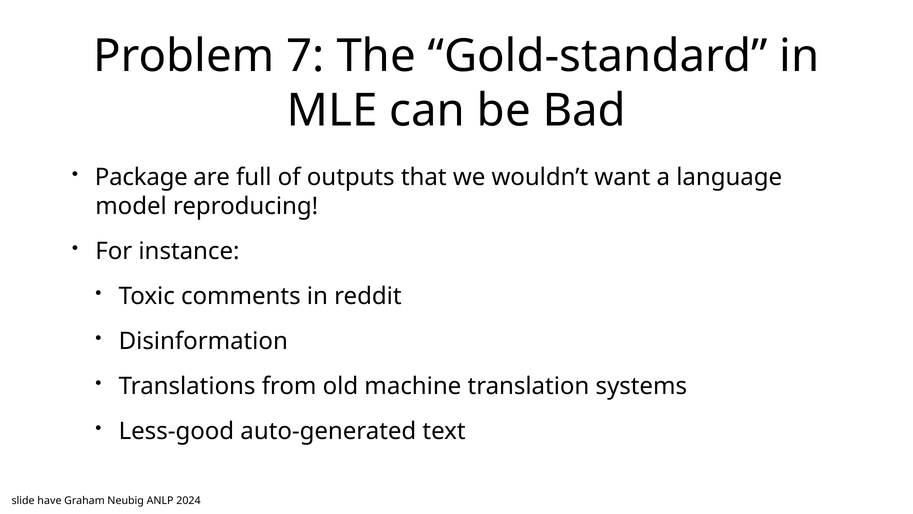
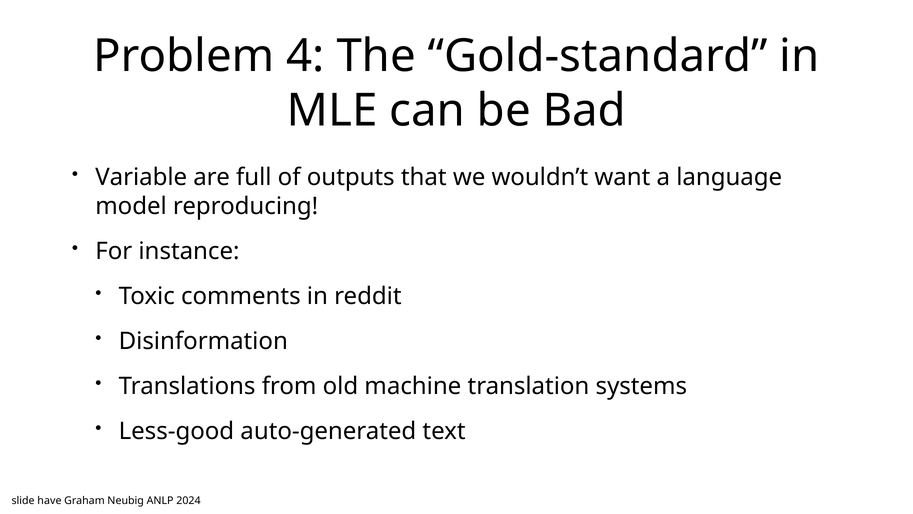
7: 7 -> 4 (306, 56)
Package: Package -> Variable (141, 177)
